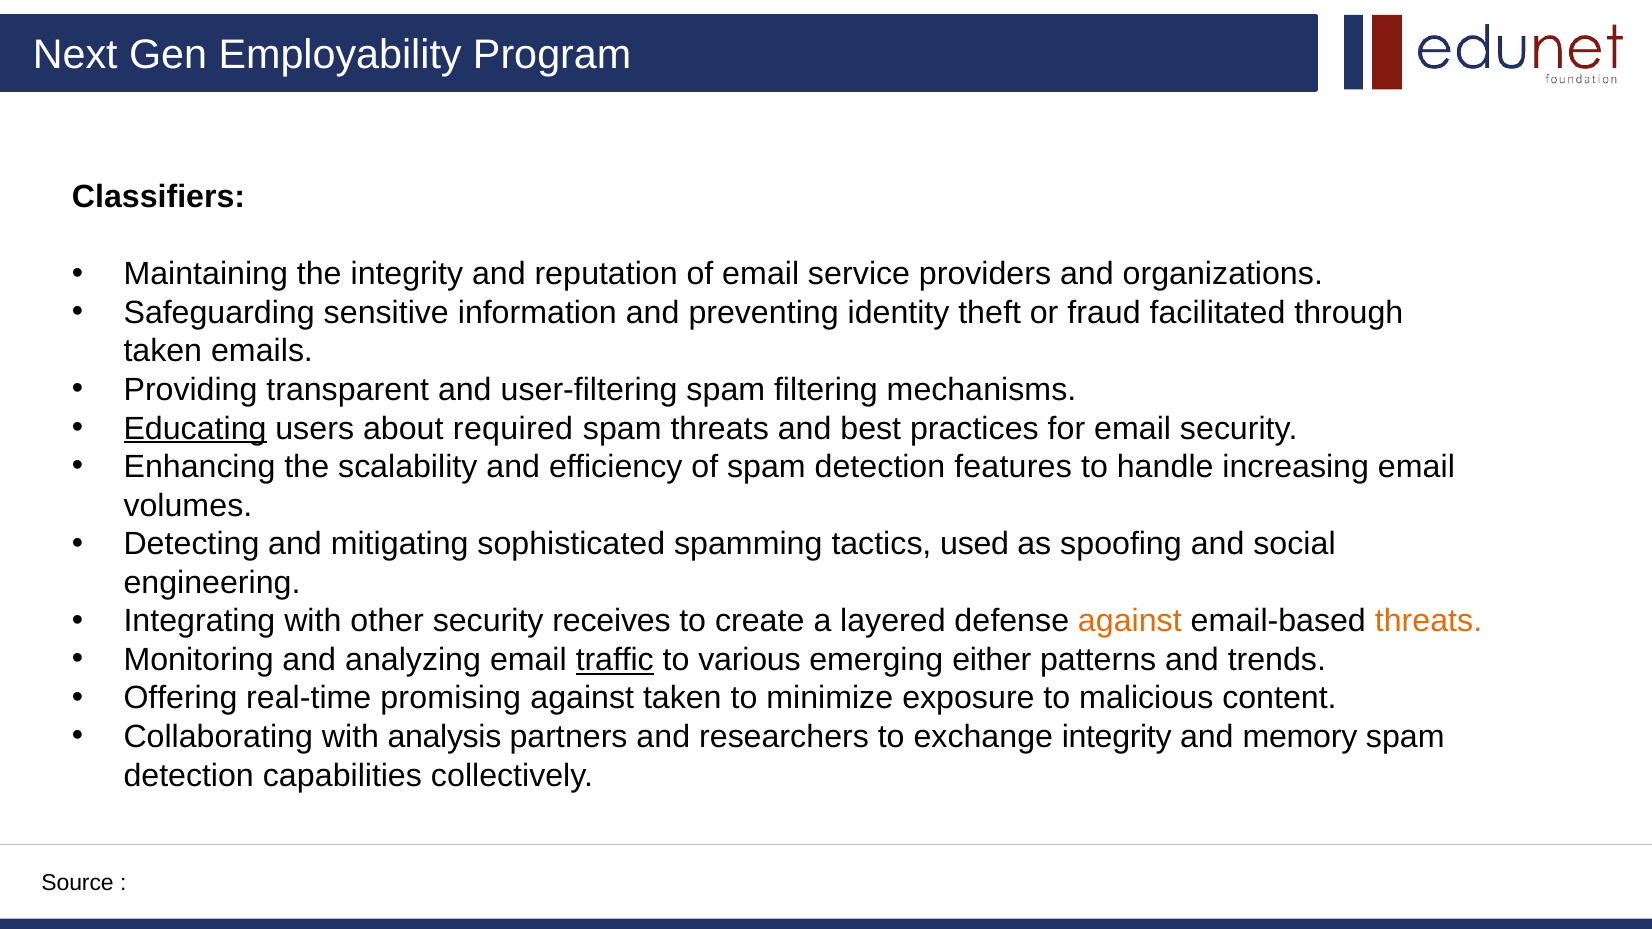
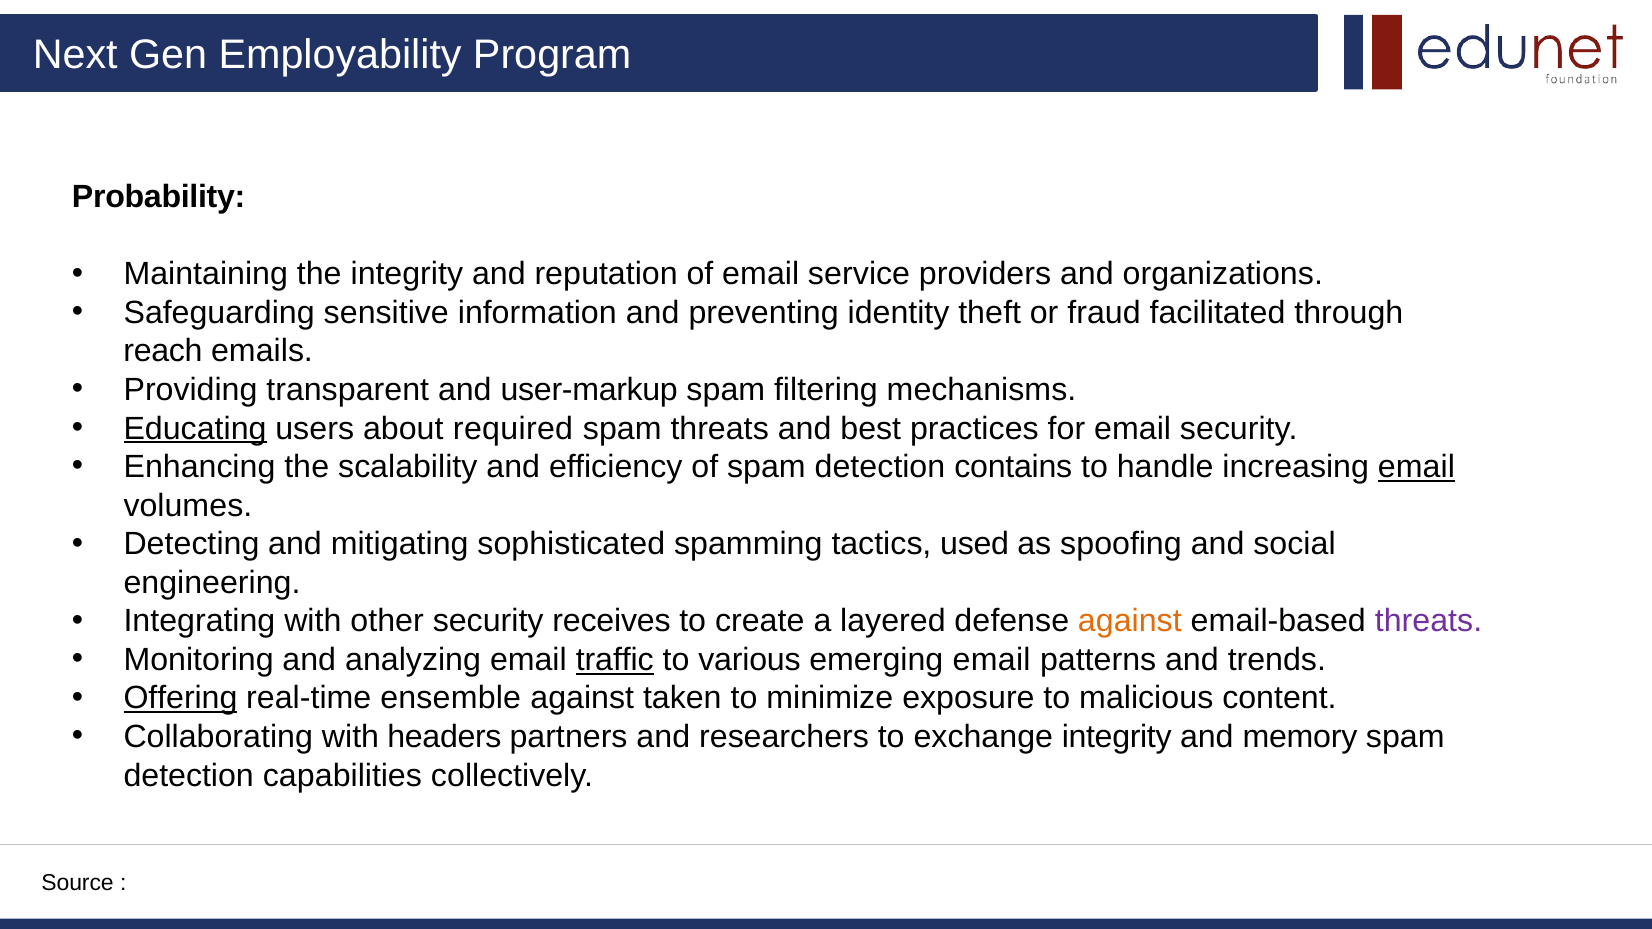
Classifiers: Classifiers -> Probability (159, 197)
taken: taken -> reach (163, 351)
user-filtering: user-filtering -> user-markup (589, 390)
features: features -> contains (1013, 467)
email underline: none -> present (1416, 467)
threats colour: orange -> purple (1429, 621)
emerging either: either -> email (992, 660)
Offering underline: none -> present (180, 699)
promising: promising -> ensemble (451, 699)
analysis: analysis -> headers (444, 737)
